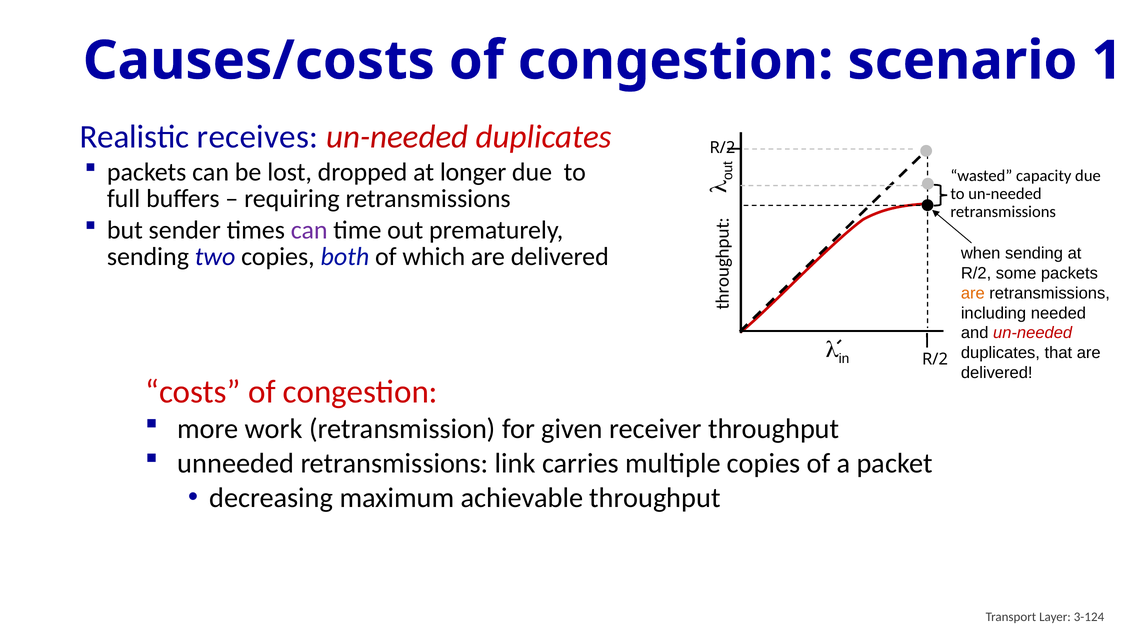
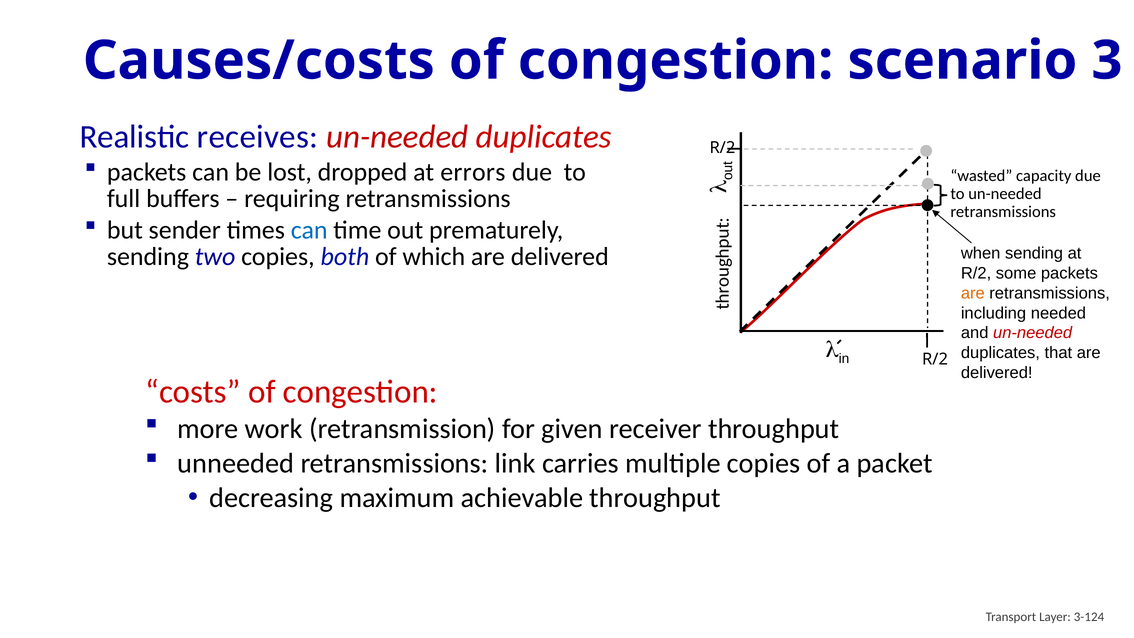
1: 1 -> 3 (1107, 61)
longer: longer -> errors (473, 172)
can colour: purple -> blue (309, 230)
